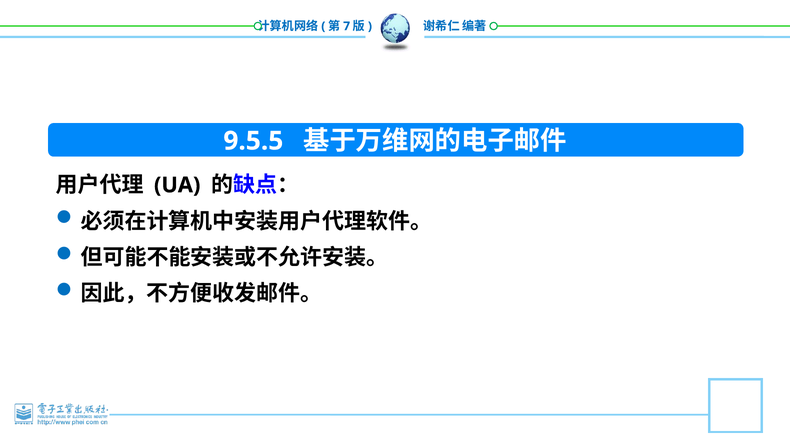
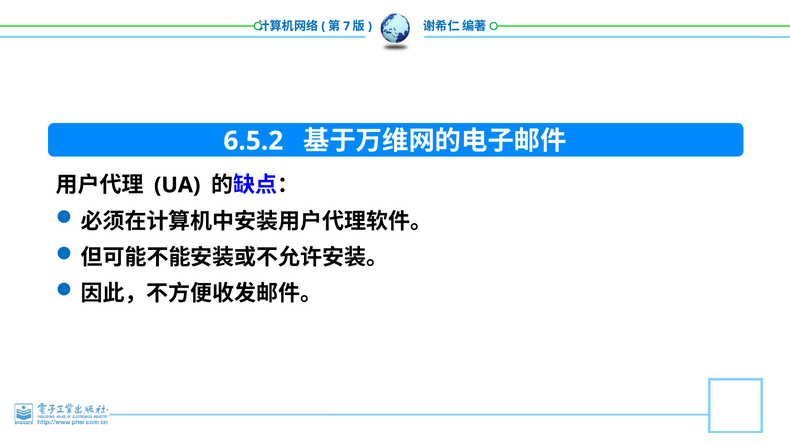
9.5.5: 9.5.5 -> 6.5.2 (253, 141)
